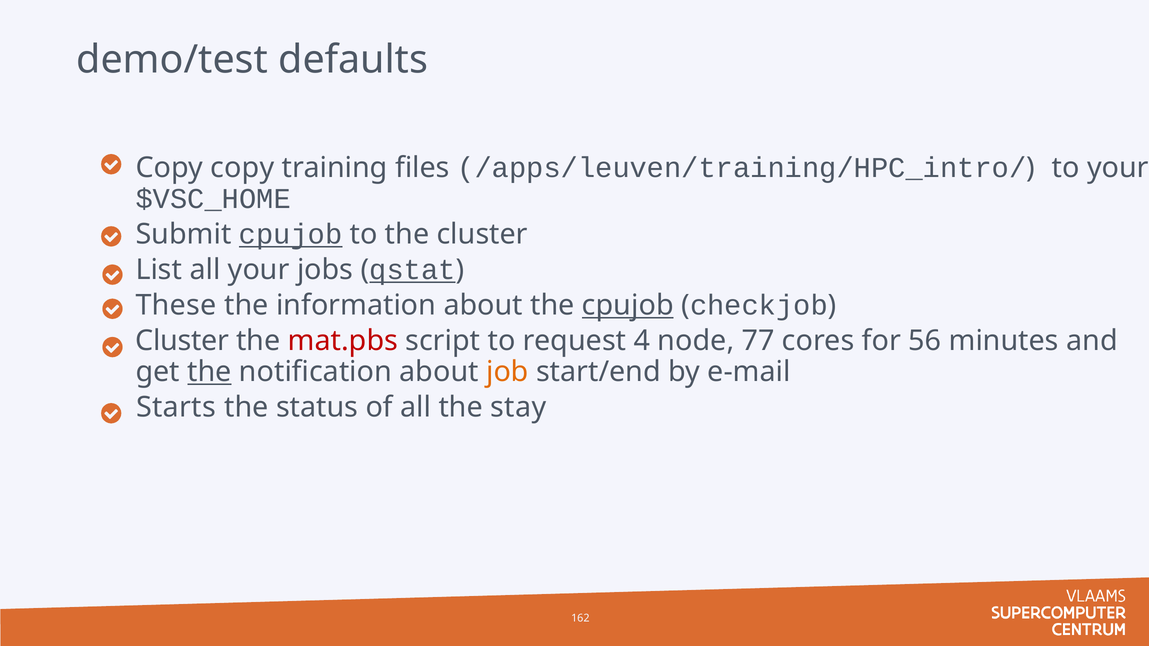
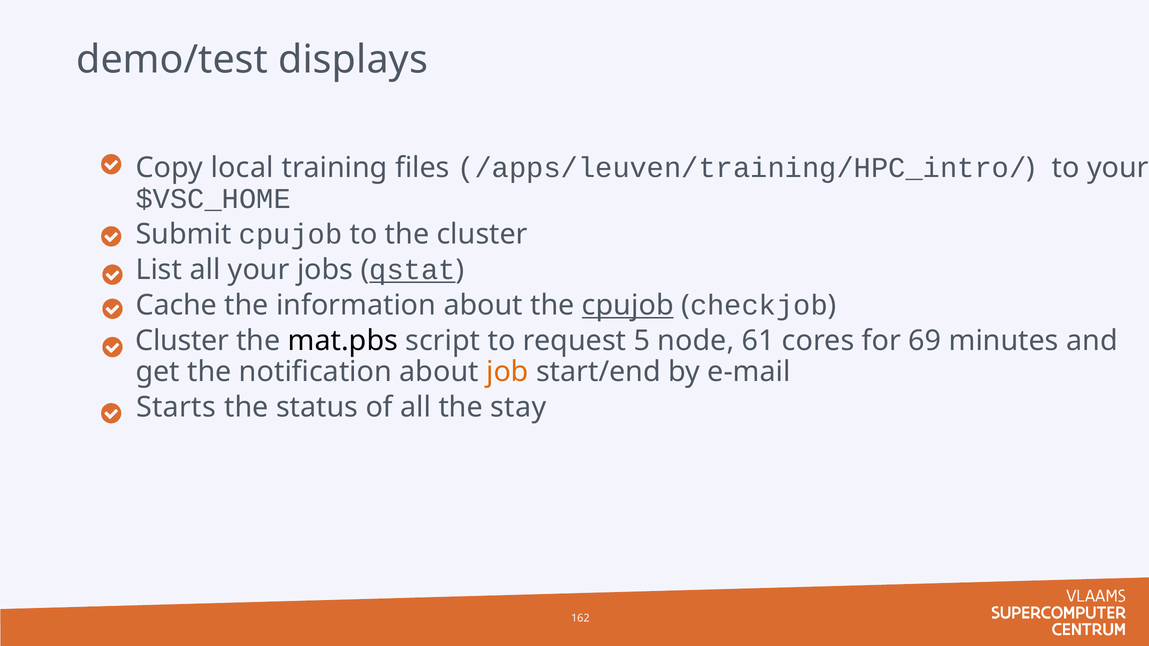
defaults: defaults -> displays (353, 60)
Copy copy: copy -> local (242, 168)
cpujob underline: present -> none (291, 235)
These: These -> Cache (176, 305)
mat.pbs colour: red -> black (343, 341)
4: 4 -> 5 (642, 341)
77: 77 -> 61 (758, 341)
56: 56 -> 69 (925, 341)
the underline: present -> none (209, 372)
